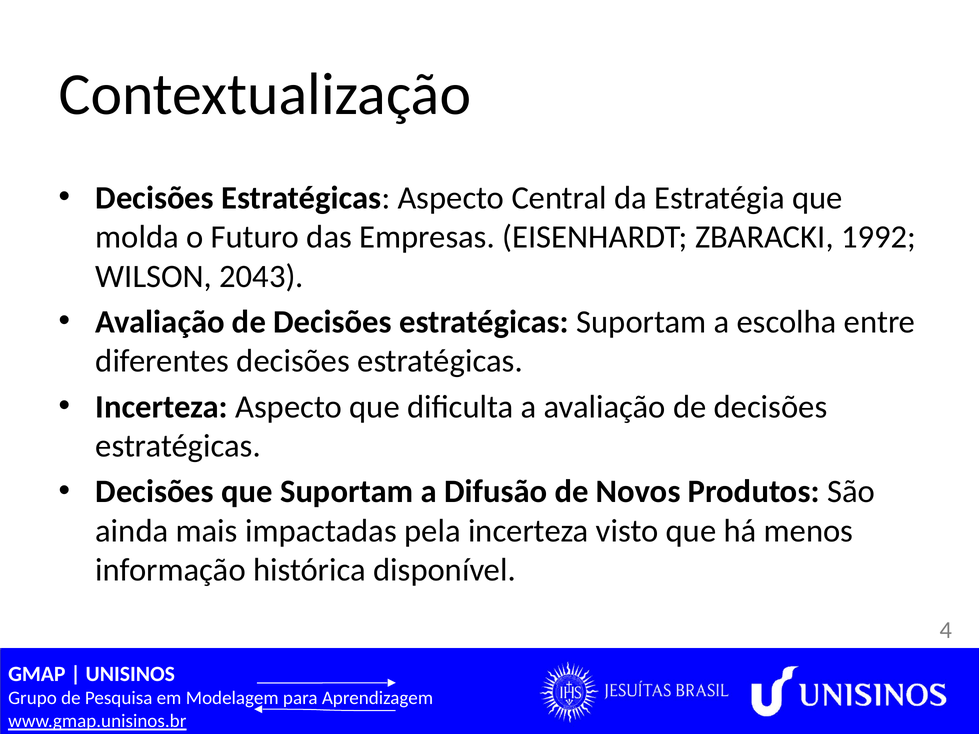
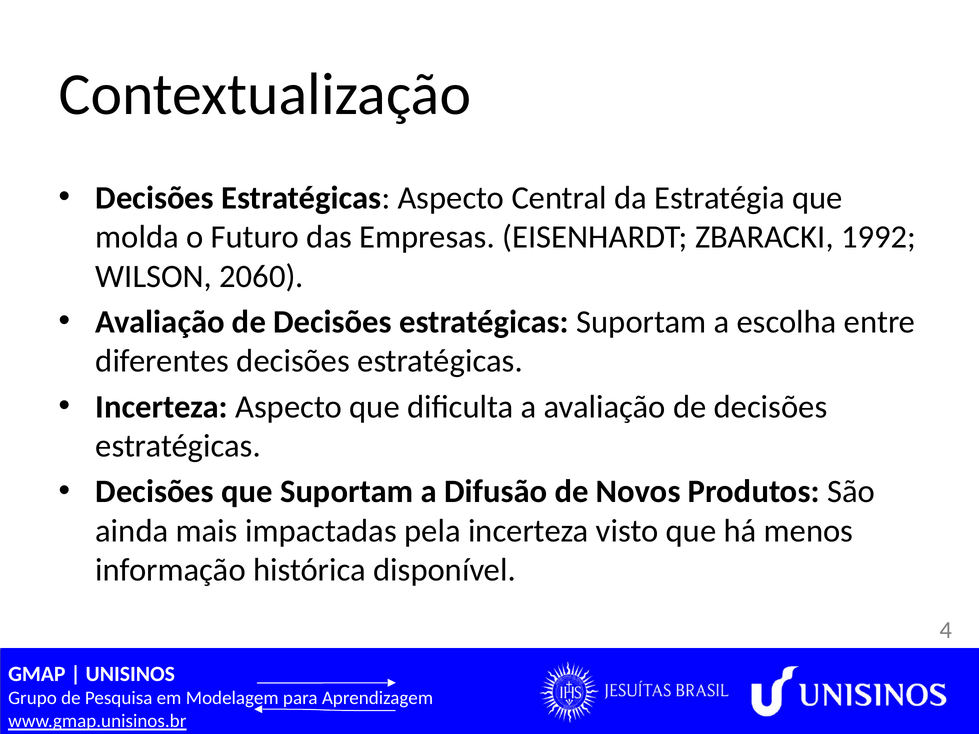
2043: 2043 -> 2060 (262, 276)
